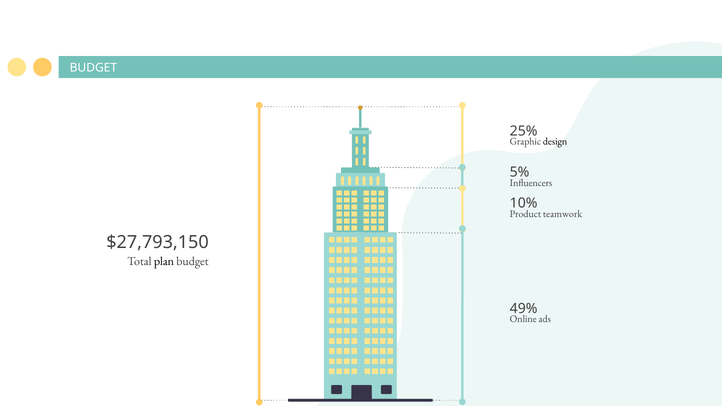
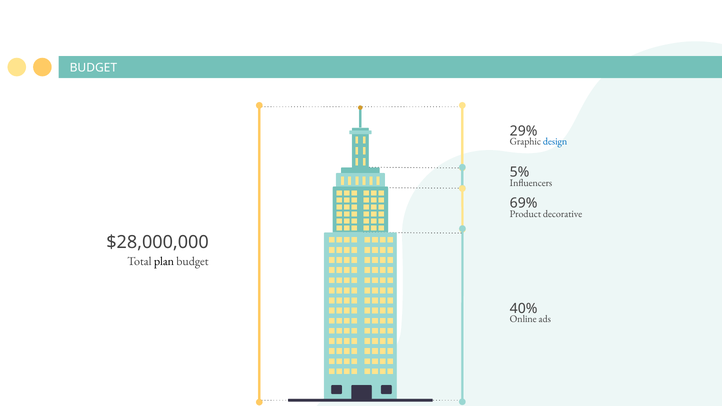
25%: 25% -> 29% (524, 131)
design colour: black -> blue (555, 142)
10%: 10% -> 69% (524, 203)
teamwork: teamwork -> decorative (563, 214)
$27,793,150: $27,793,150 -> $28,000,000 (158, 242)
49%: 49% -> 40% (524, 309)
